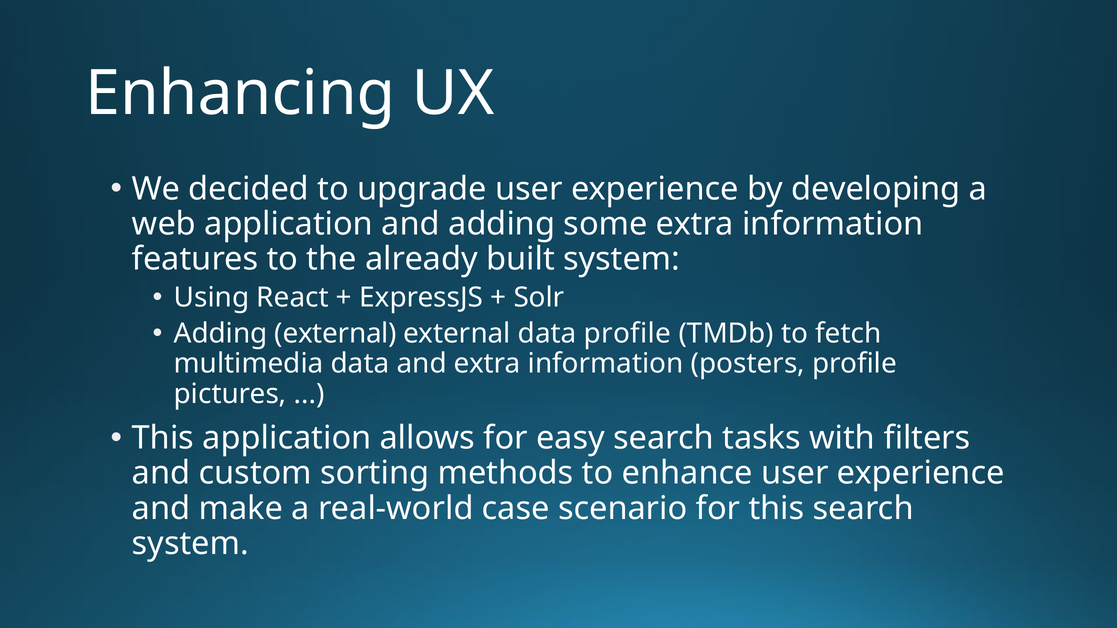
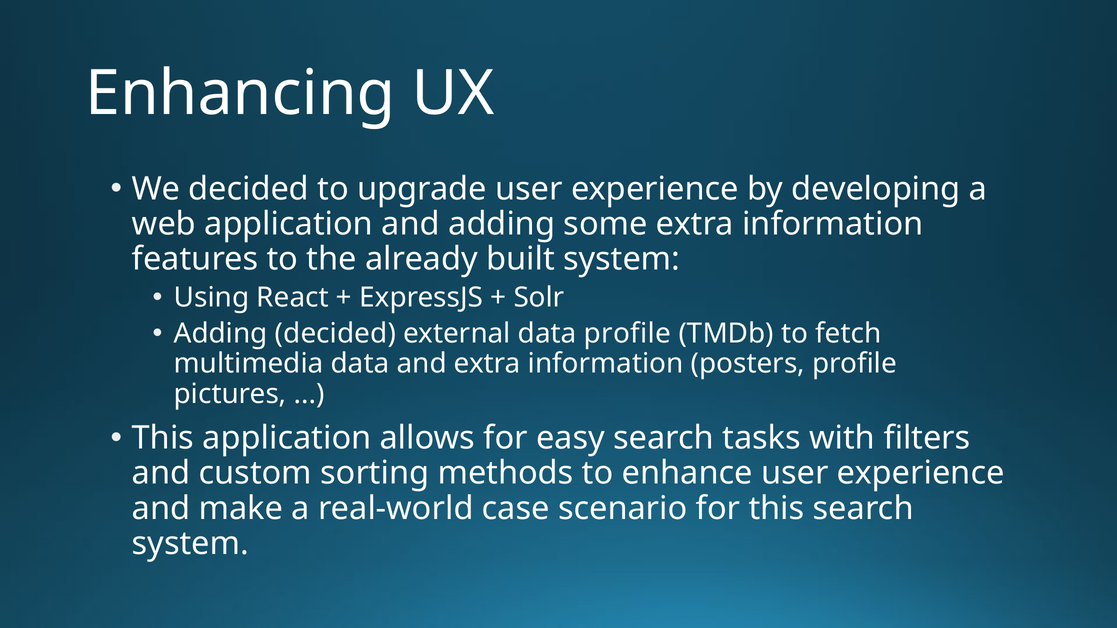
Adding external: external -> decided (335, 334)
